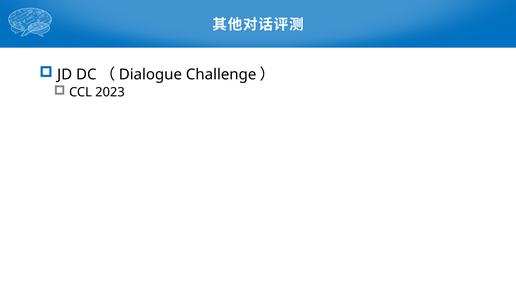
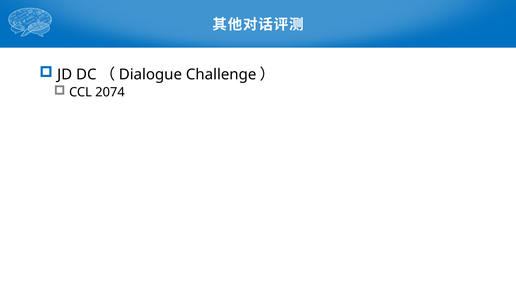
2023: 2023 -> 2074 (110, 92)
